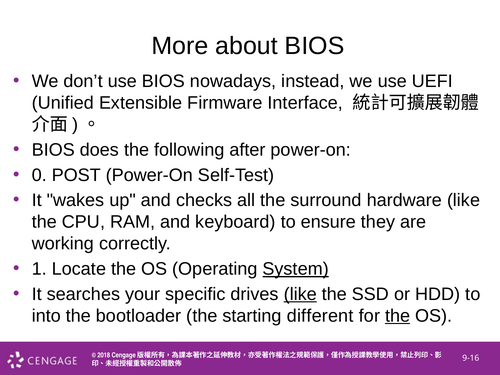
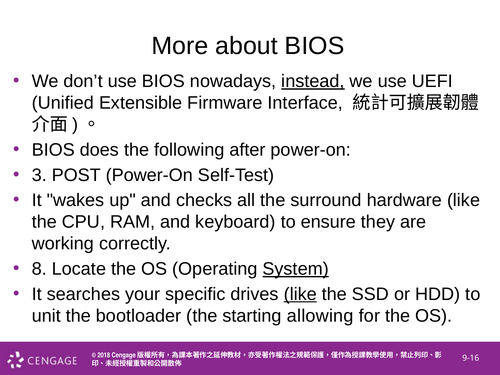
instead underline: none -> present (313, 81)
0: 0 -> 3 (39, 175)
1: 1 -> 8 (39, 269)
into: into -> unit (46, 316)
different: different -> allowing (320, 316)
the underline: present -> none (398, 316)
